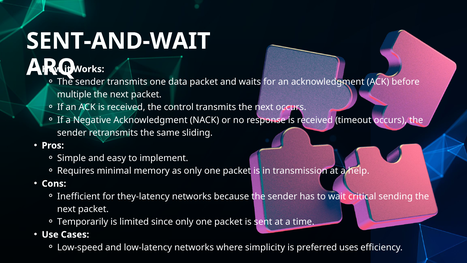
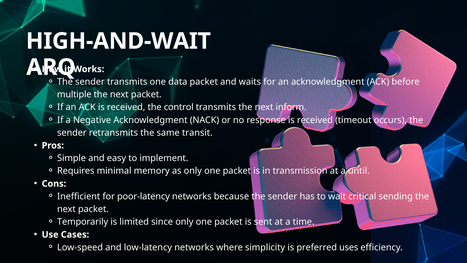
SENT-AND-WAIT: SENT-AND-WAIT -> HIGH-AND-WAIT (118, 41)
next occurs: occurs -> inform (291, 107)
sliding: sliding -> transit (197, 133)
help: help -> until (359, 171)
they-latency: they-latency -> poor-latency (143, 196)
